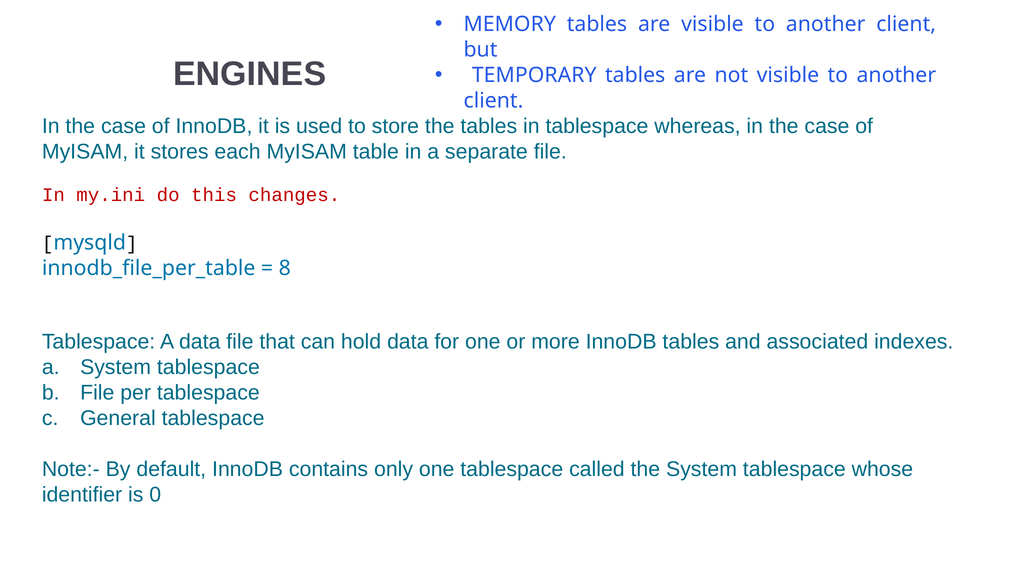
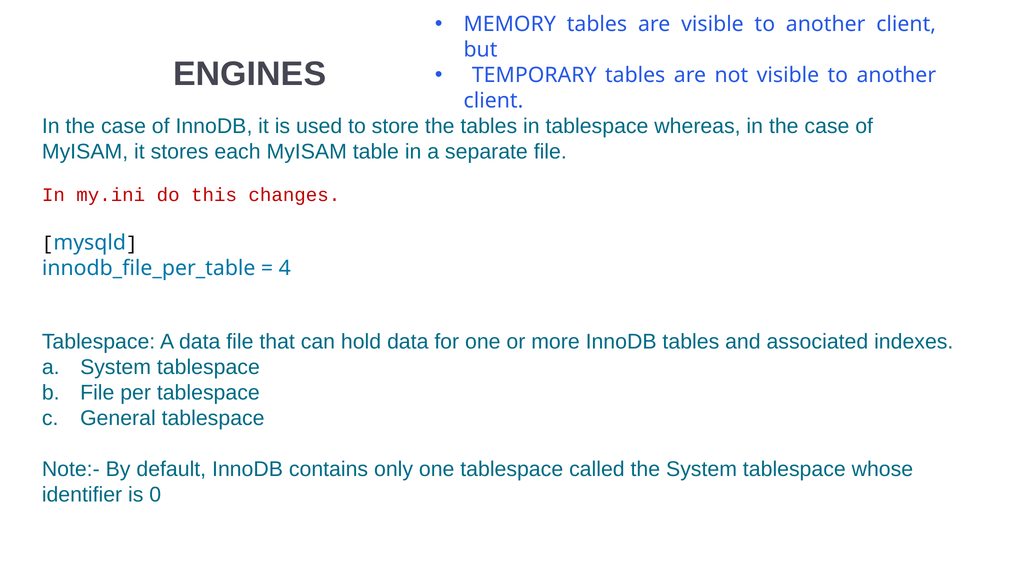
8: 8 -> 4 (285, 268)
